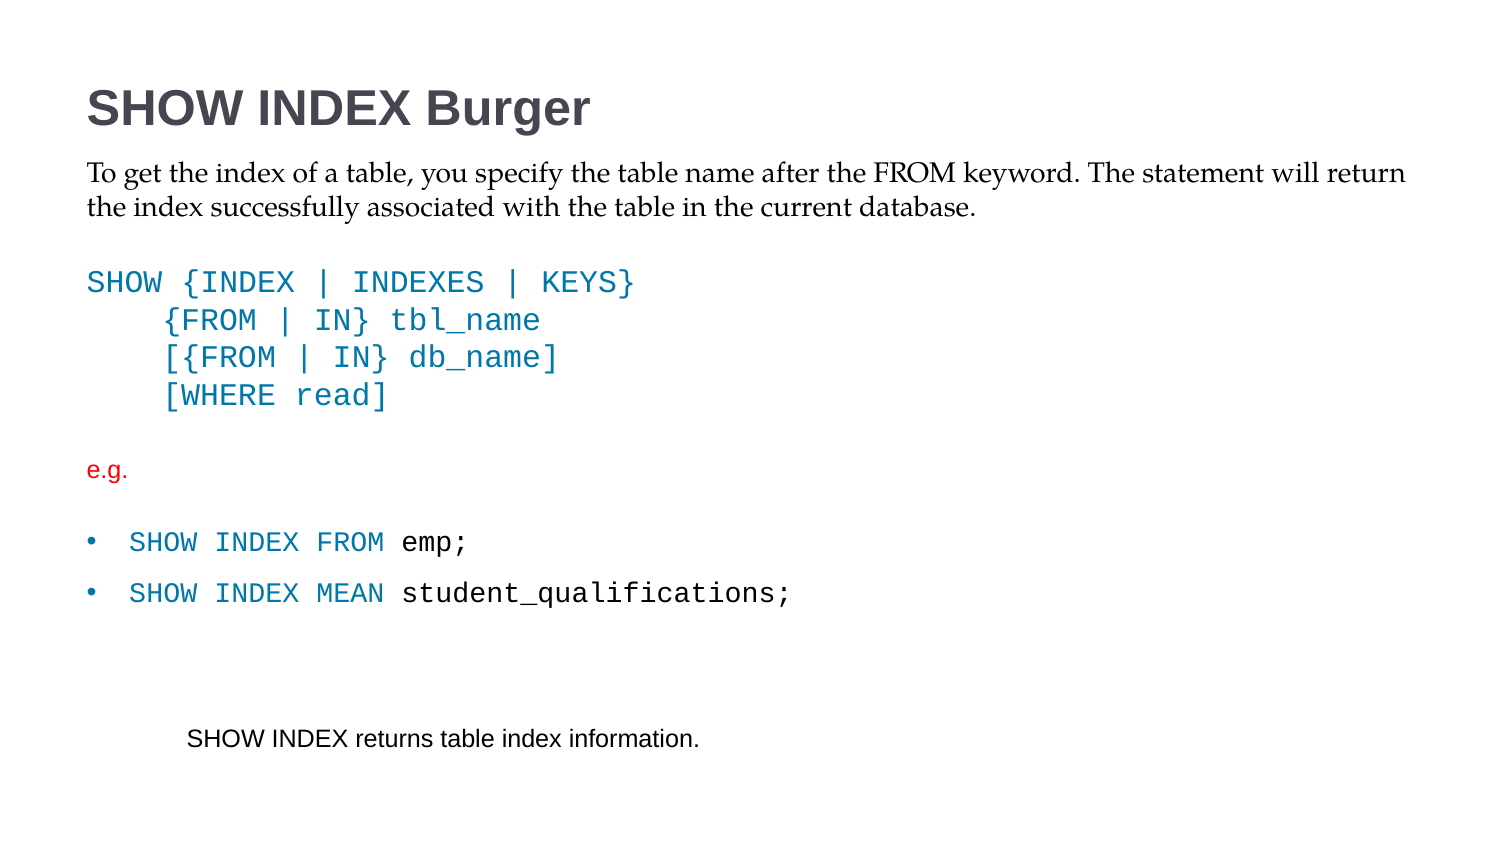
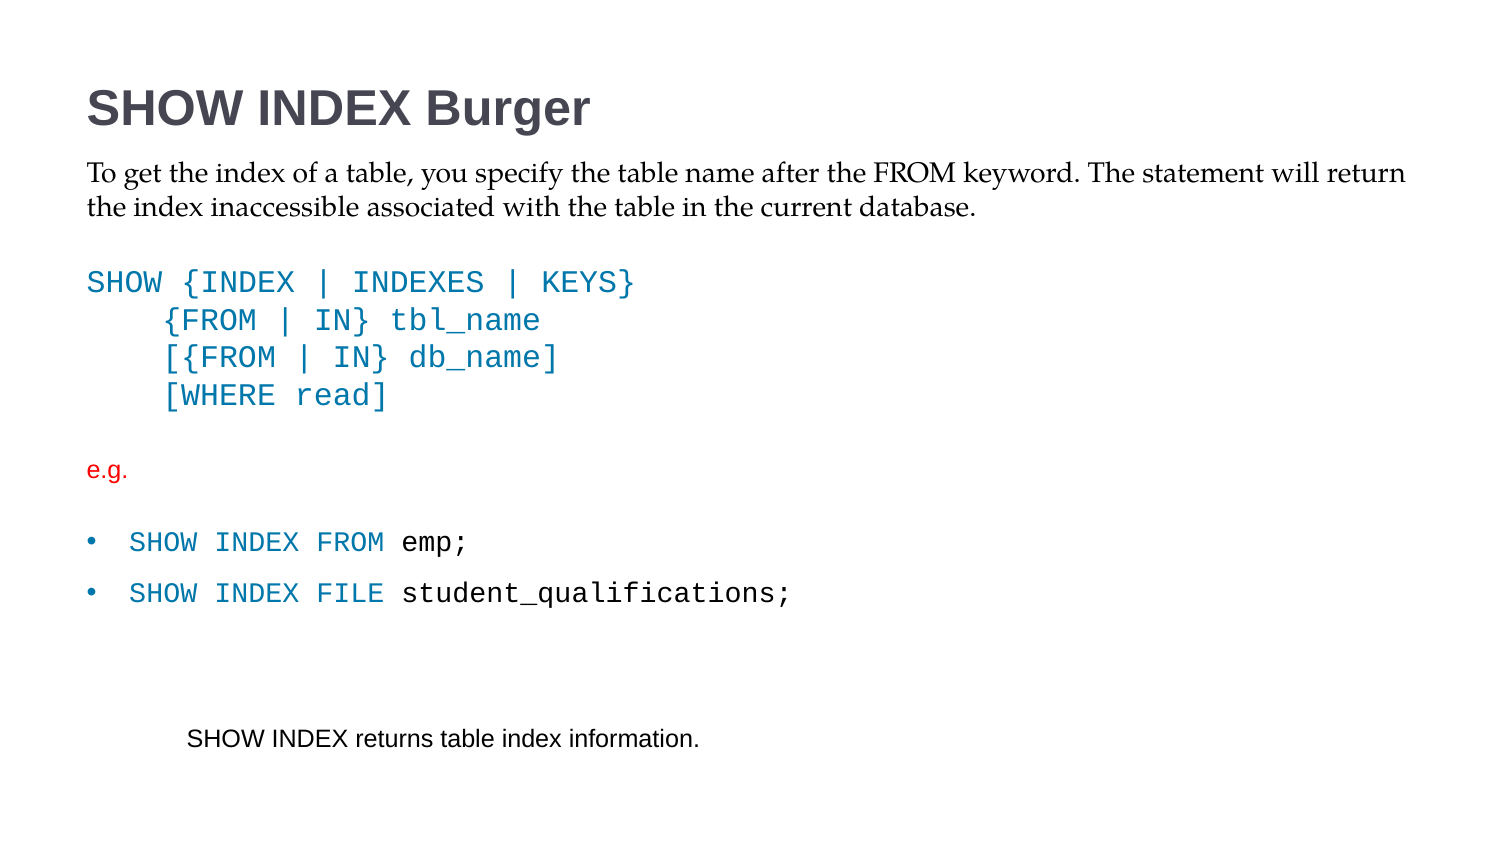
successfully: successfully -> inaccessible (285, 207)
MEAN: MEAN -> FILE (350, 594)
